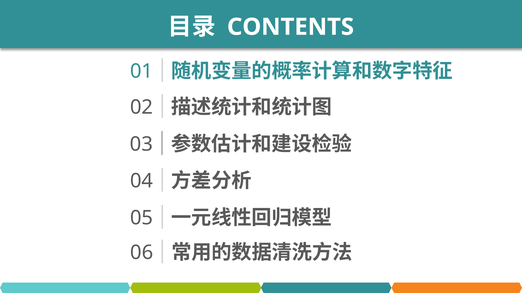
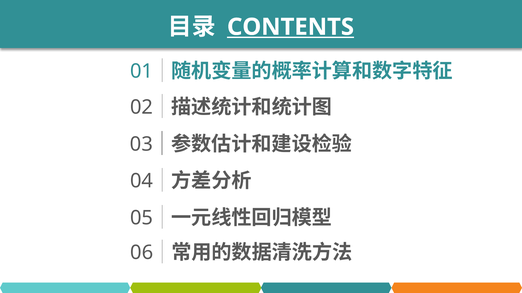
CONTENTS underline: none -> present (291, 27)
